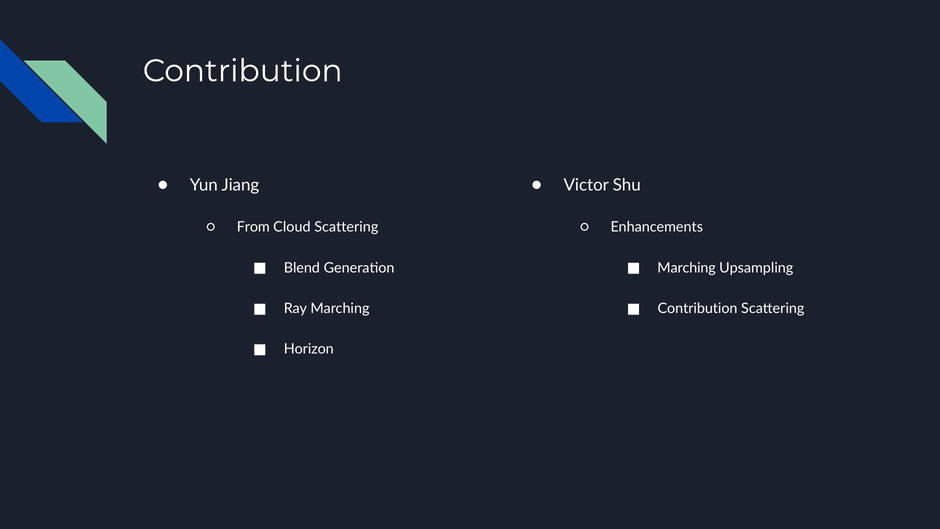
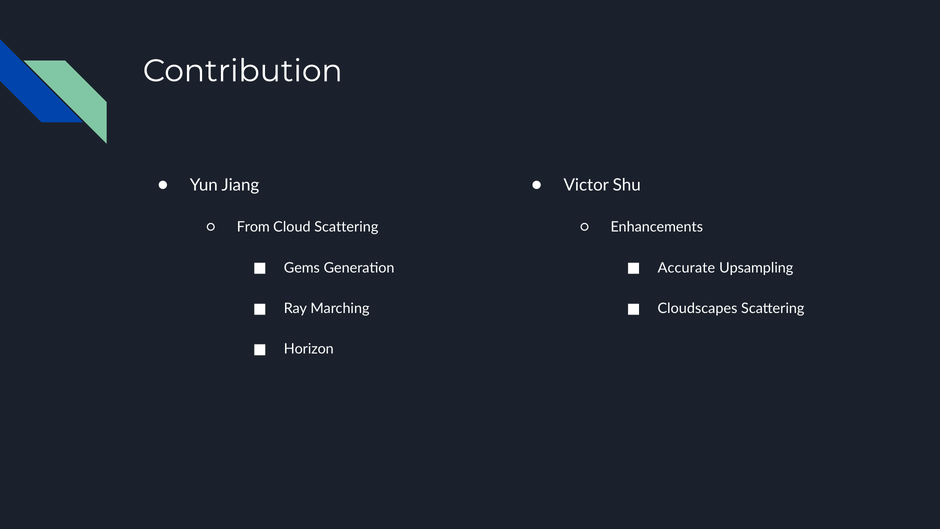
Blend: Blend -> Gems (302, 268)
Marching: Marching -> Accurate (686, 268)
Contribution: Contribution -> Cloudscapes (697, 308)
